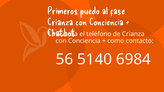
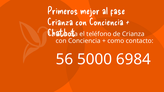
puedo: puedo -> mejor (90, 11)
5140: 5140 -> 5000 (95, 59)
